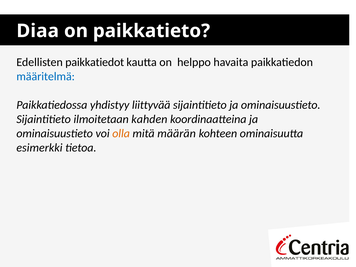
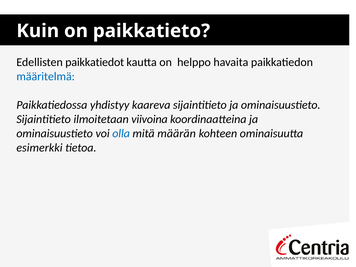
Diaa: Diaa -> Kuin (38, 31)
liittyvää: liittyvää -> kaareva (151, 105)
kahden: kahden -> viivoina (149, 119)
olla colour: orange -> blue (121, 133)
